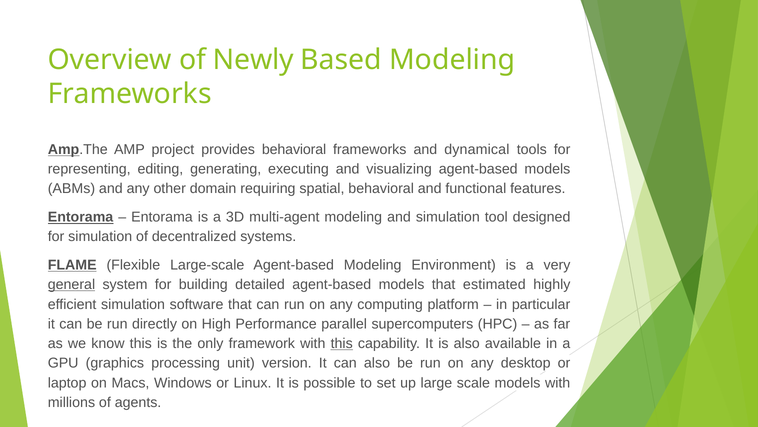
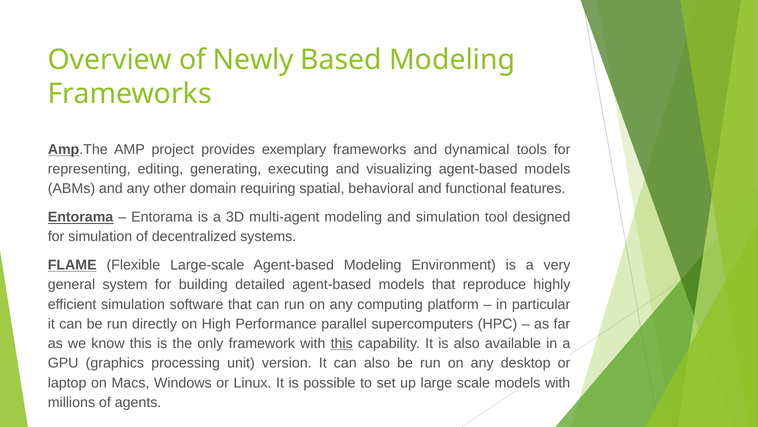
provides behavioral: behavioral -> exemplary (294, 149)
general underline: present -> none (71, 284)
estimated: estimated -> reproduce (494, 284)
